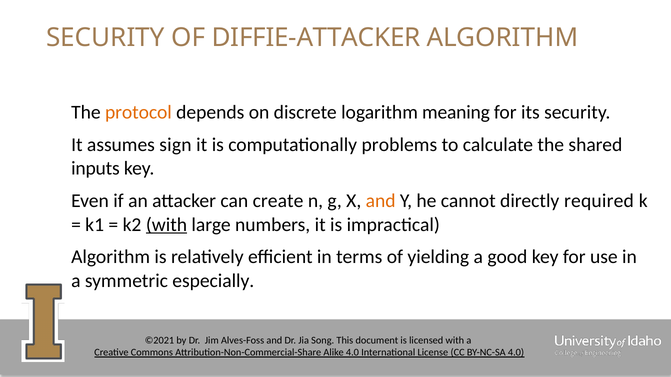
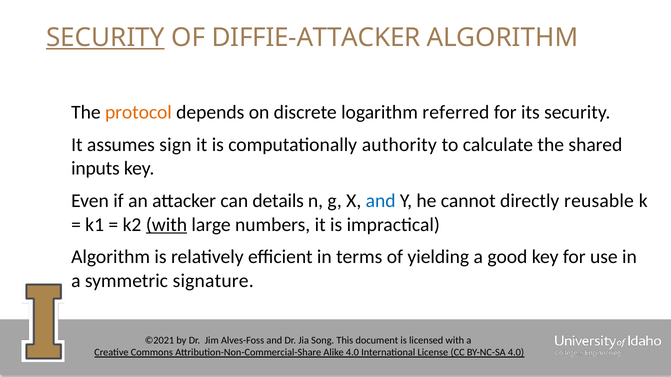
SECURITY underline: none -> present (105, 38)
meaning: meaning -> referred (456, 112)
problems: problems -> authority (399, 145)
create: create -> details (278, 201)
and colour: orange -> blue (381, 201)
required: required -> reusable (599, 201)
especially: especially -> signature (213, 281)
